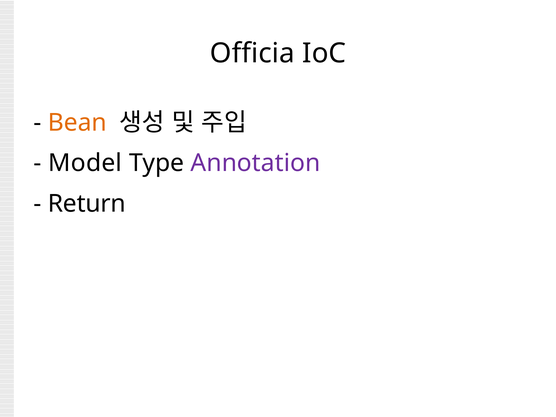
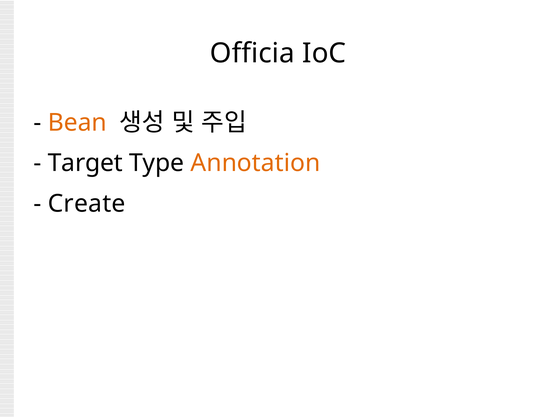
Model: Model -> Target (85, 163)
Annotation colour: purple -> orange (255, 163)
Return: Return -> Create (87, 204)
